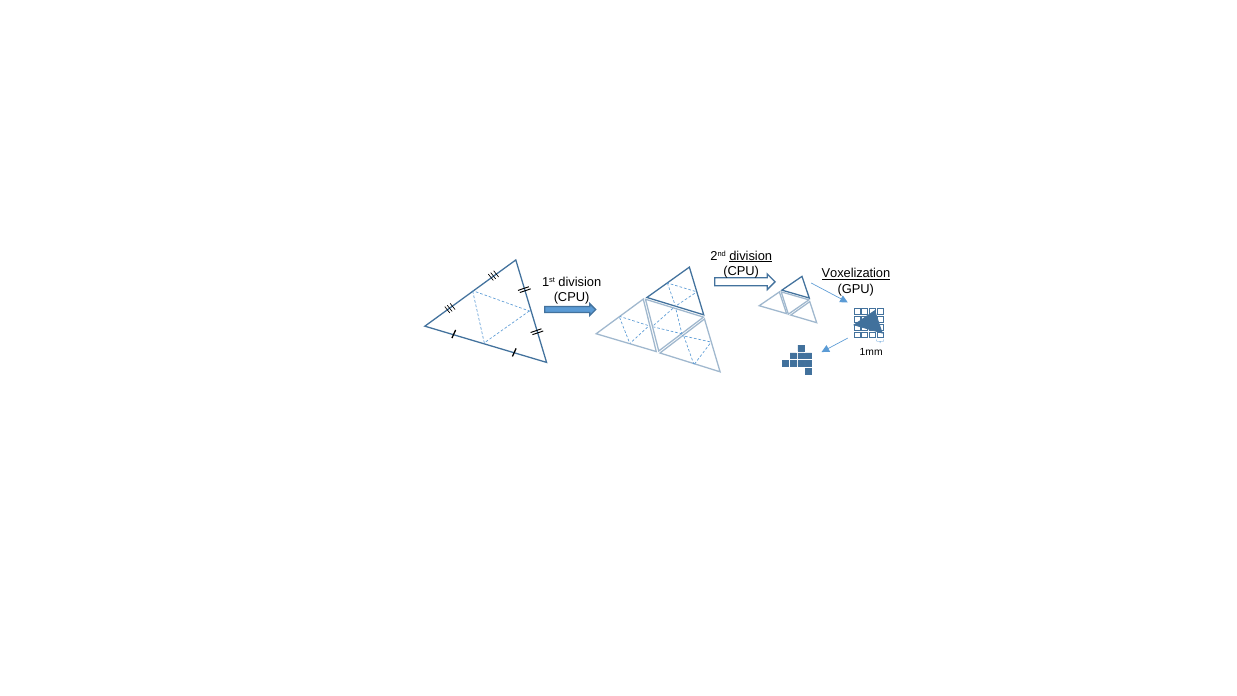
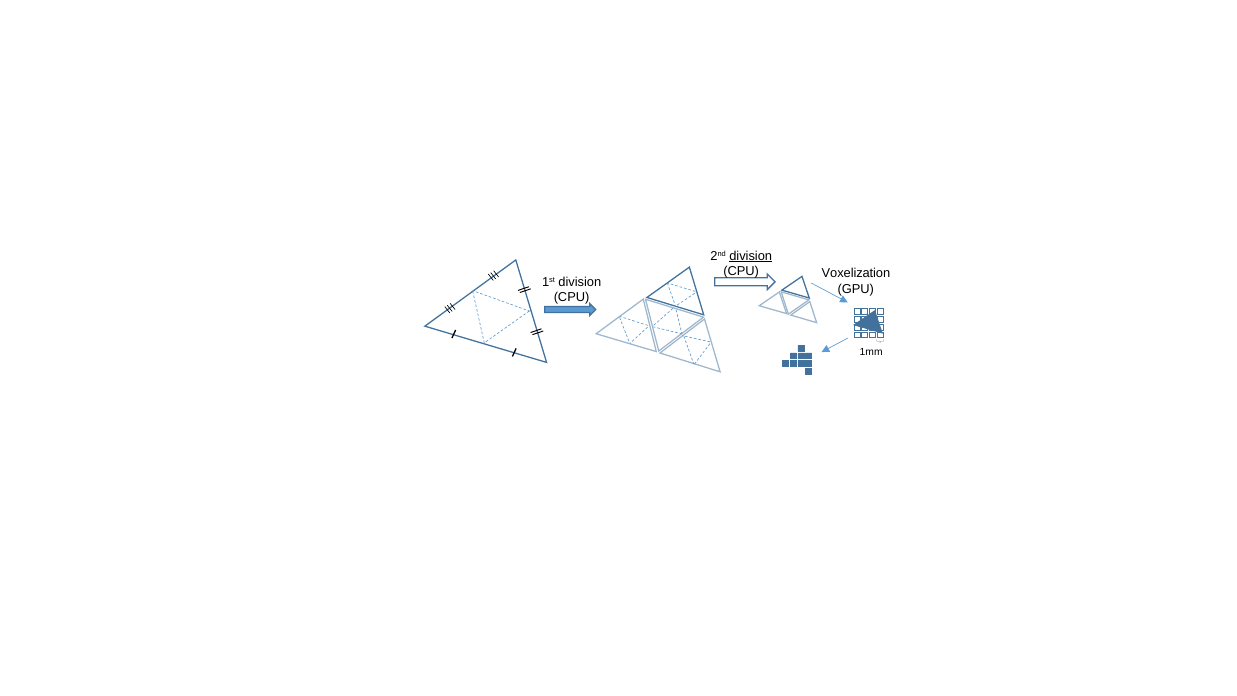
Voxelization underline: present -> none (856, 274)
